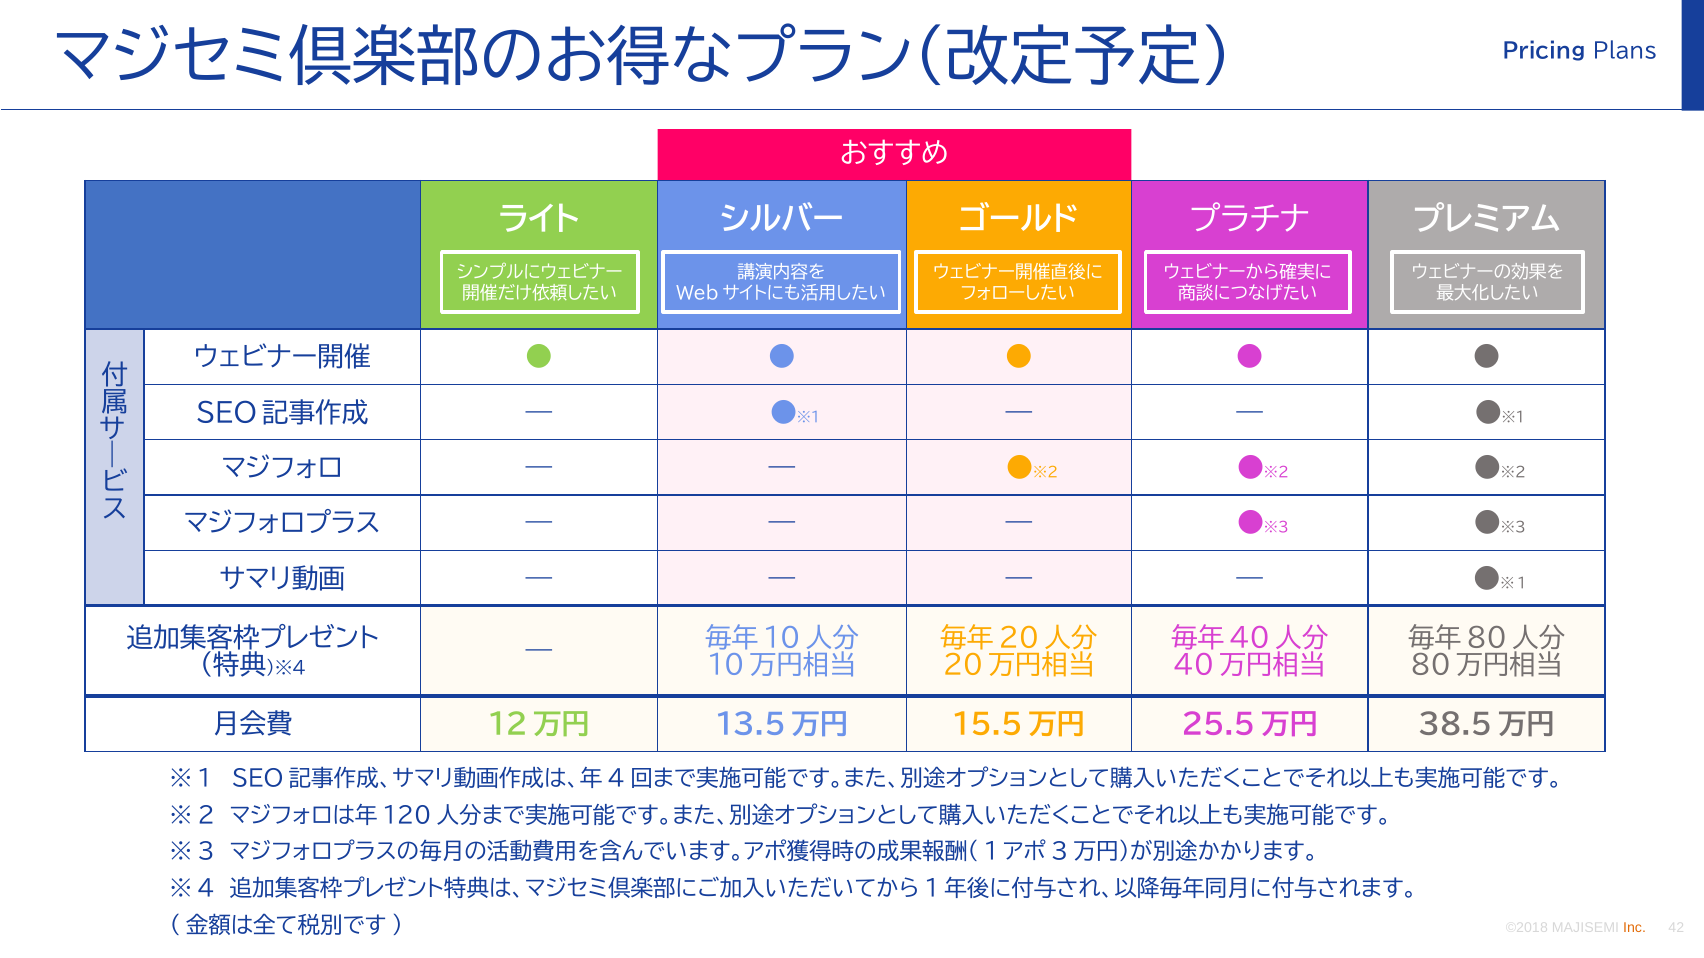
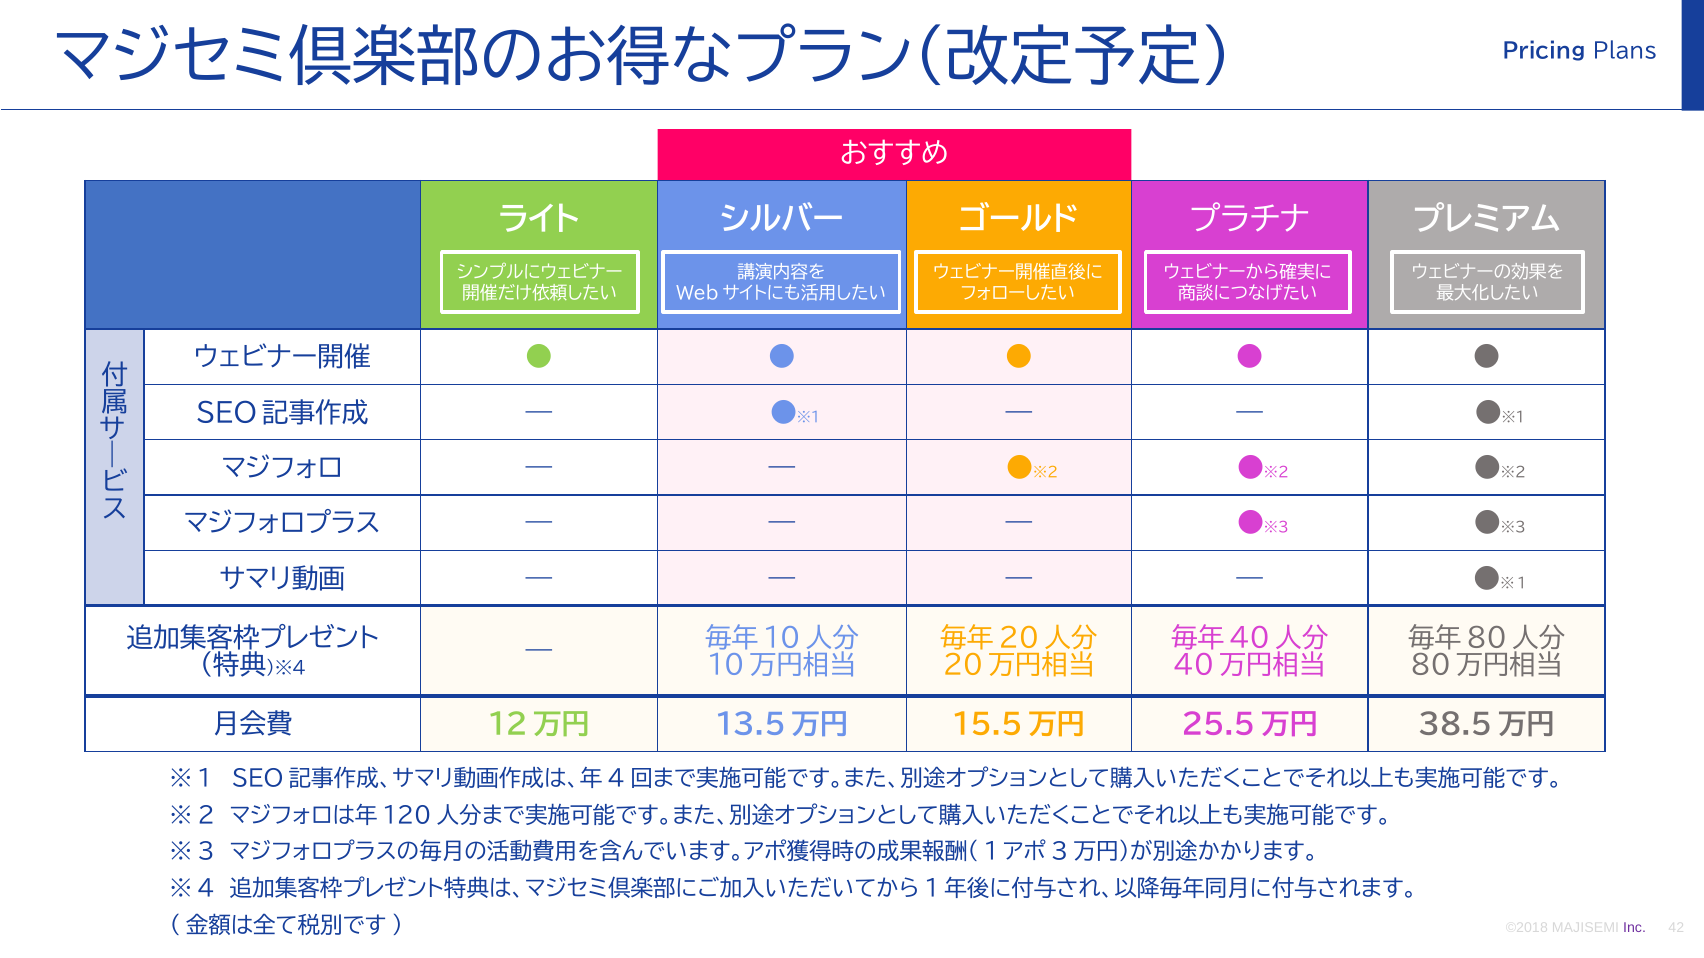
Inc colour: orange -> purple (1635, 928)
